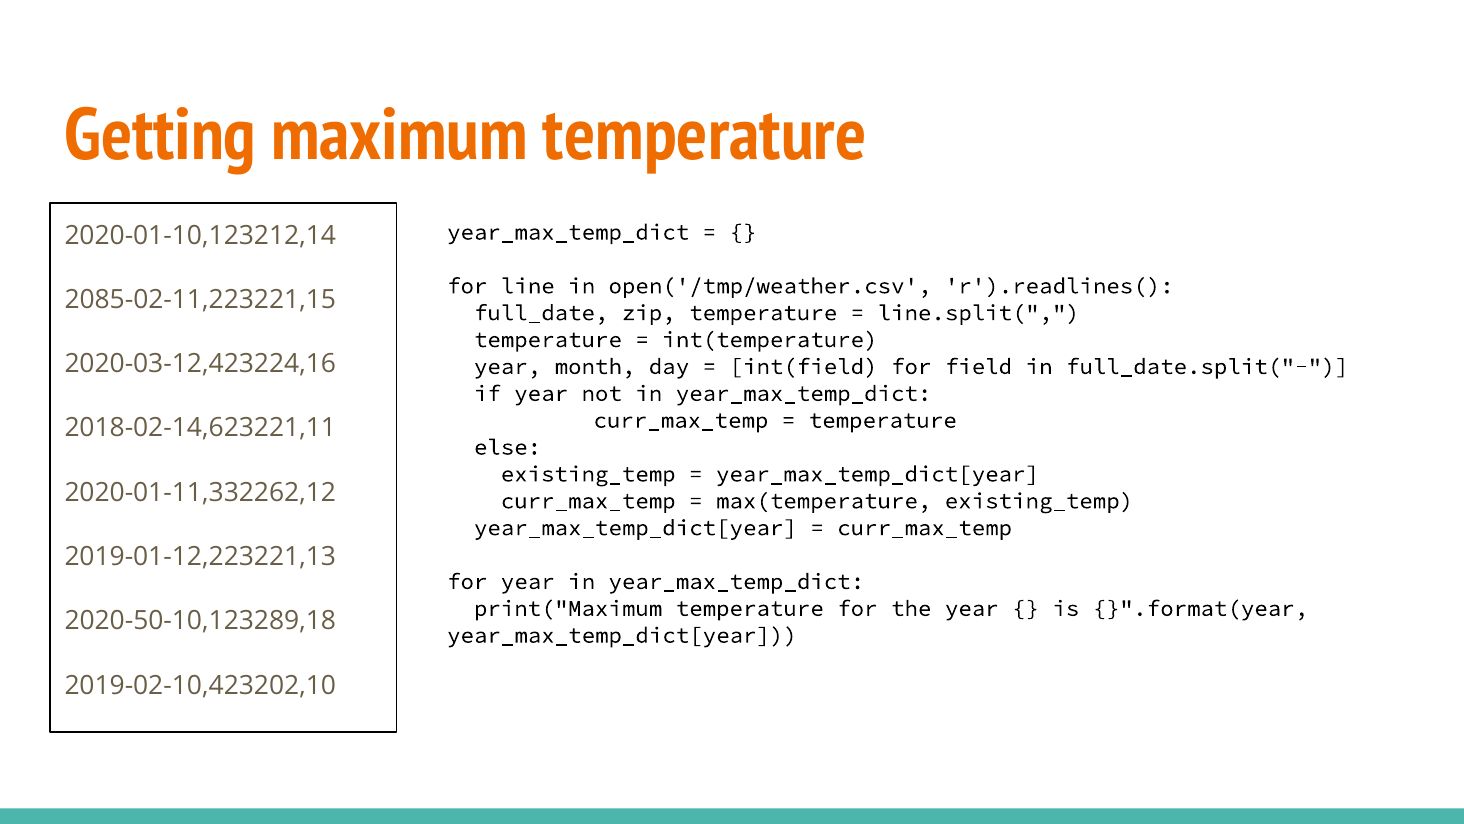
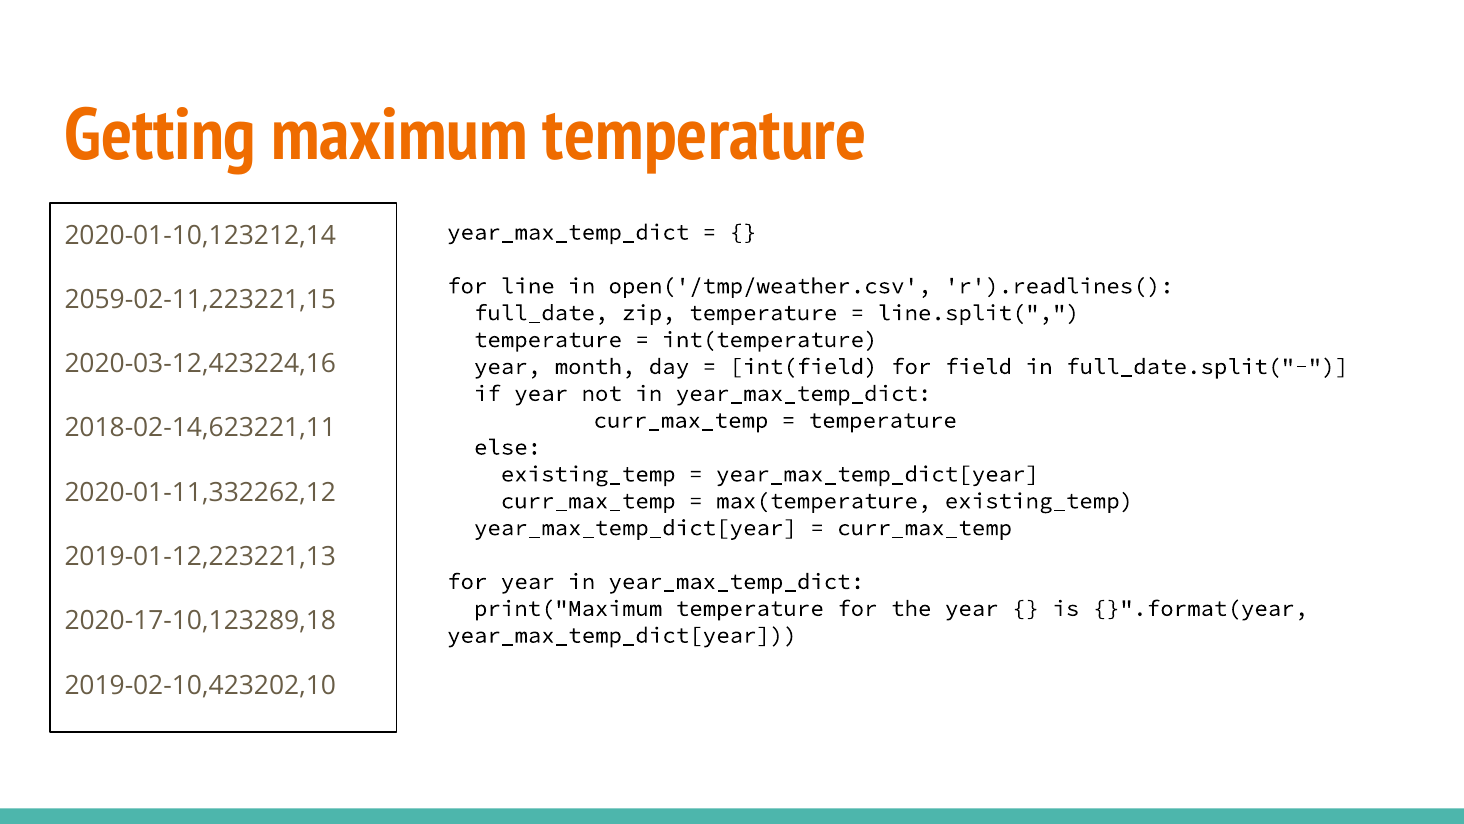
2085-02-11,223221,15: 2085-02-11,223221,15 -> 2059-02-11,223221,15 (200, 299)
2020-50-10,123289,18: 2020-50-10,123289,18 -> 2020-17-10,123289,18 (200, 621)
